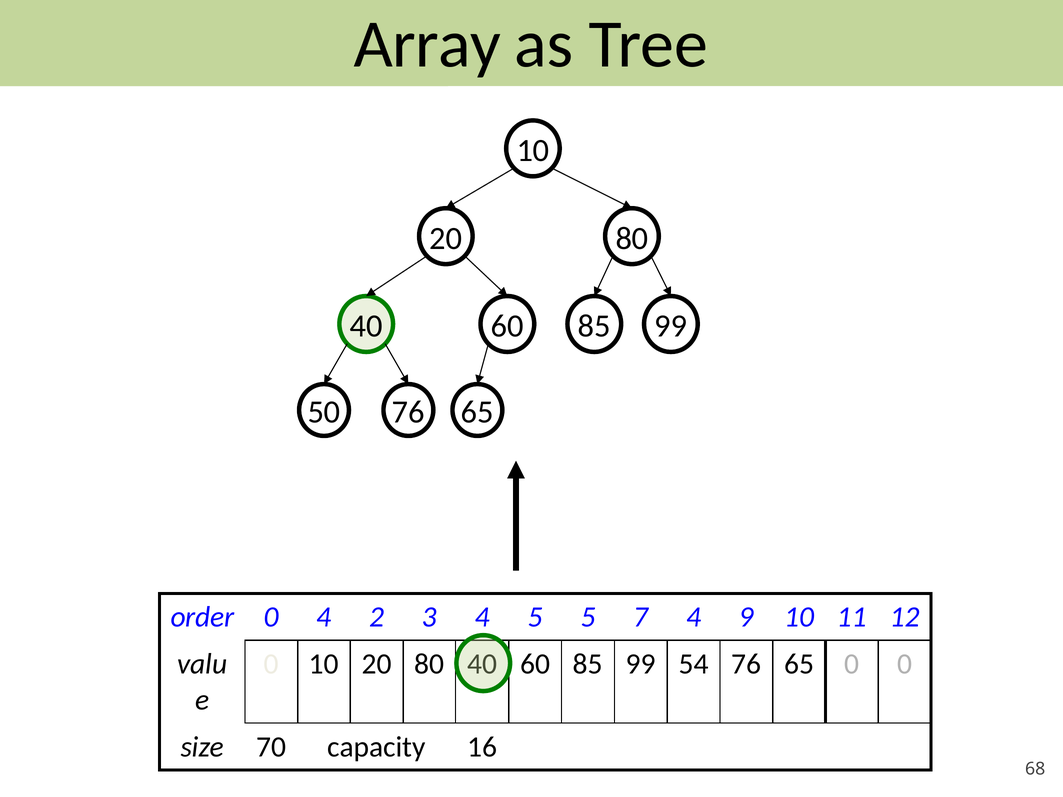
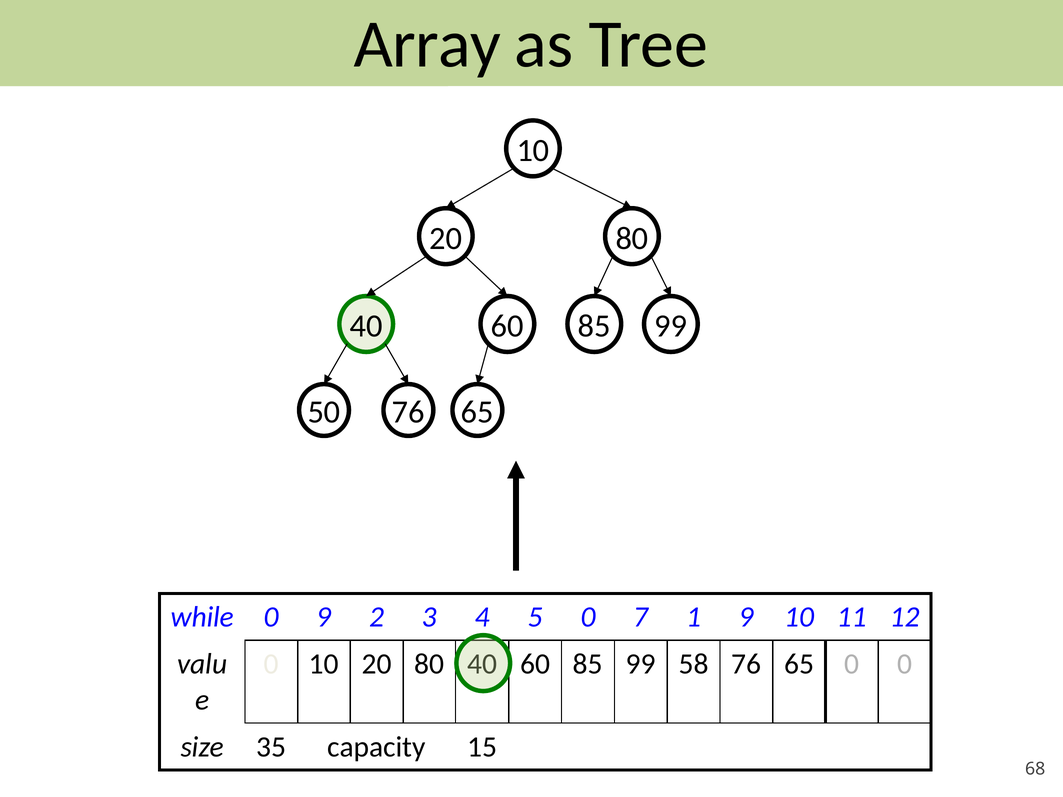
order: order -> while (202, 617)
0 4: 4 -> 9 (324, 617)
5 5: 5 -> 0 (588, 617)
7 4: 4 -> 1 (694, 617)
54: 54 -> 58 (694, 664)
70: 70 -> 35 (271, 747)
16: 16 -> 15 (482, 747)
